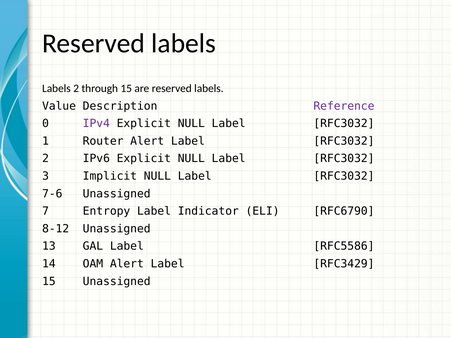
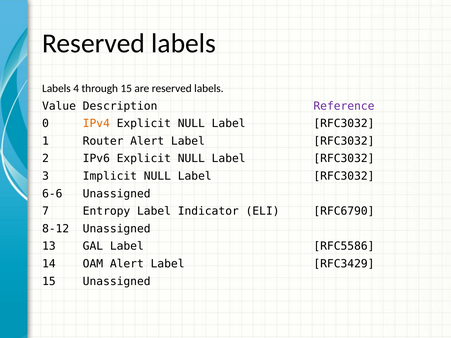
Labels 2: 2 -> 4 (76, 89)
IPv4 colour: purple -> orange (96, 124)
7-6: 7-6 -> 6-6 (52, 194)
